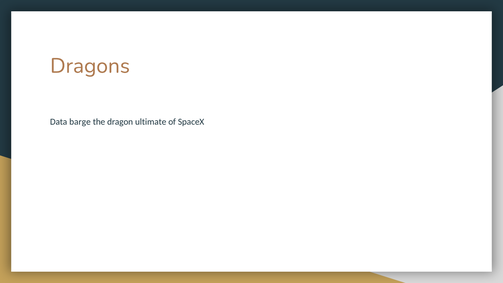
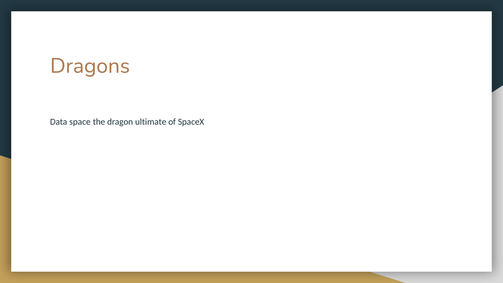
barge: barge -> space (80, 122)
